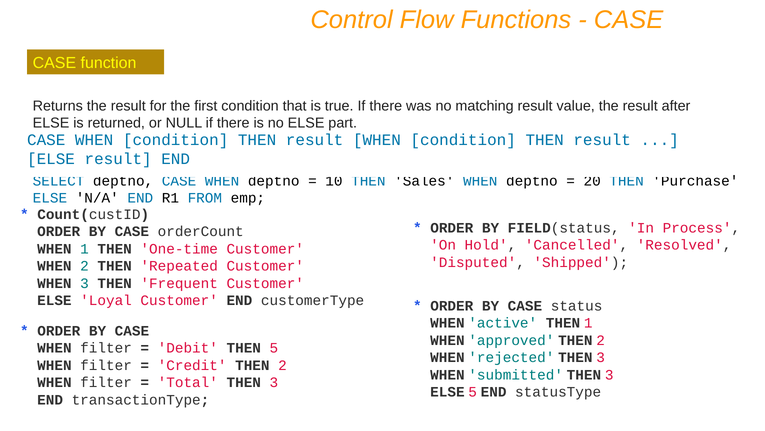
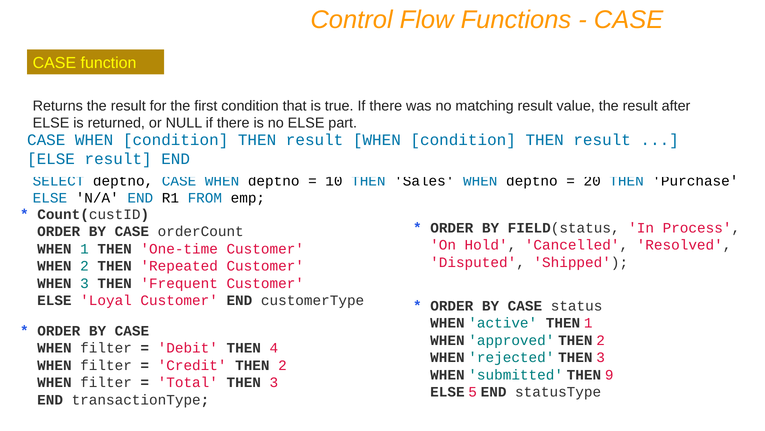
THEN 5: 5 -> 4 (274, 348)
submitted THEN 3: 3 -> 9 (609, 374)
